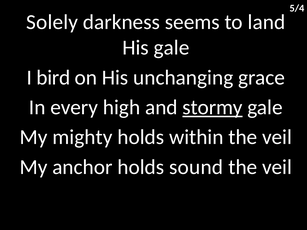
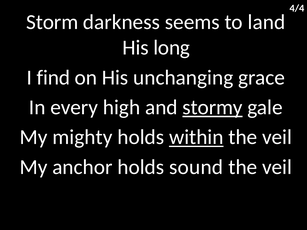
5/4: 5/4 -> 4/4 (297, 8)
Solely: Solely -> Storm (52, 22)
His gale: gale -> long (172, 48)
bird: bird -> find (53, 78)
within underline: none -> present (196, 137)
